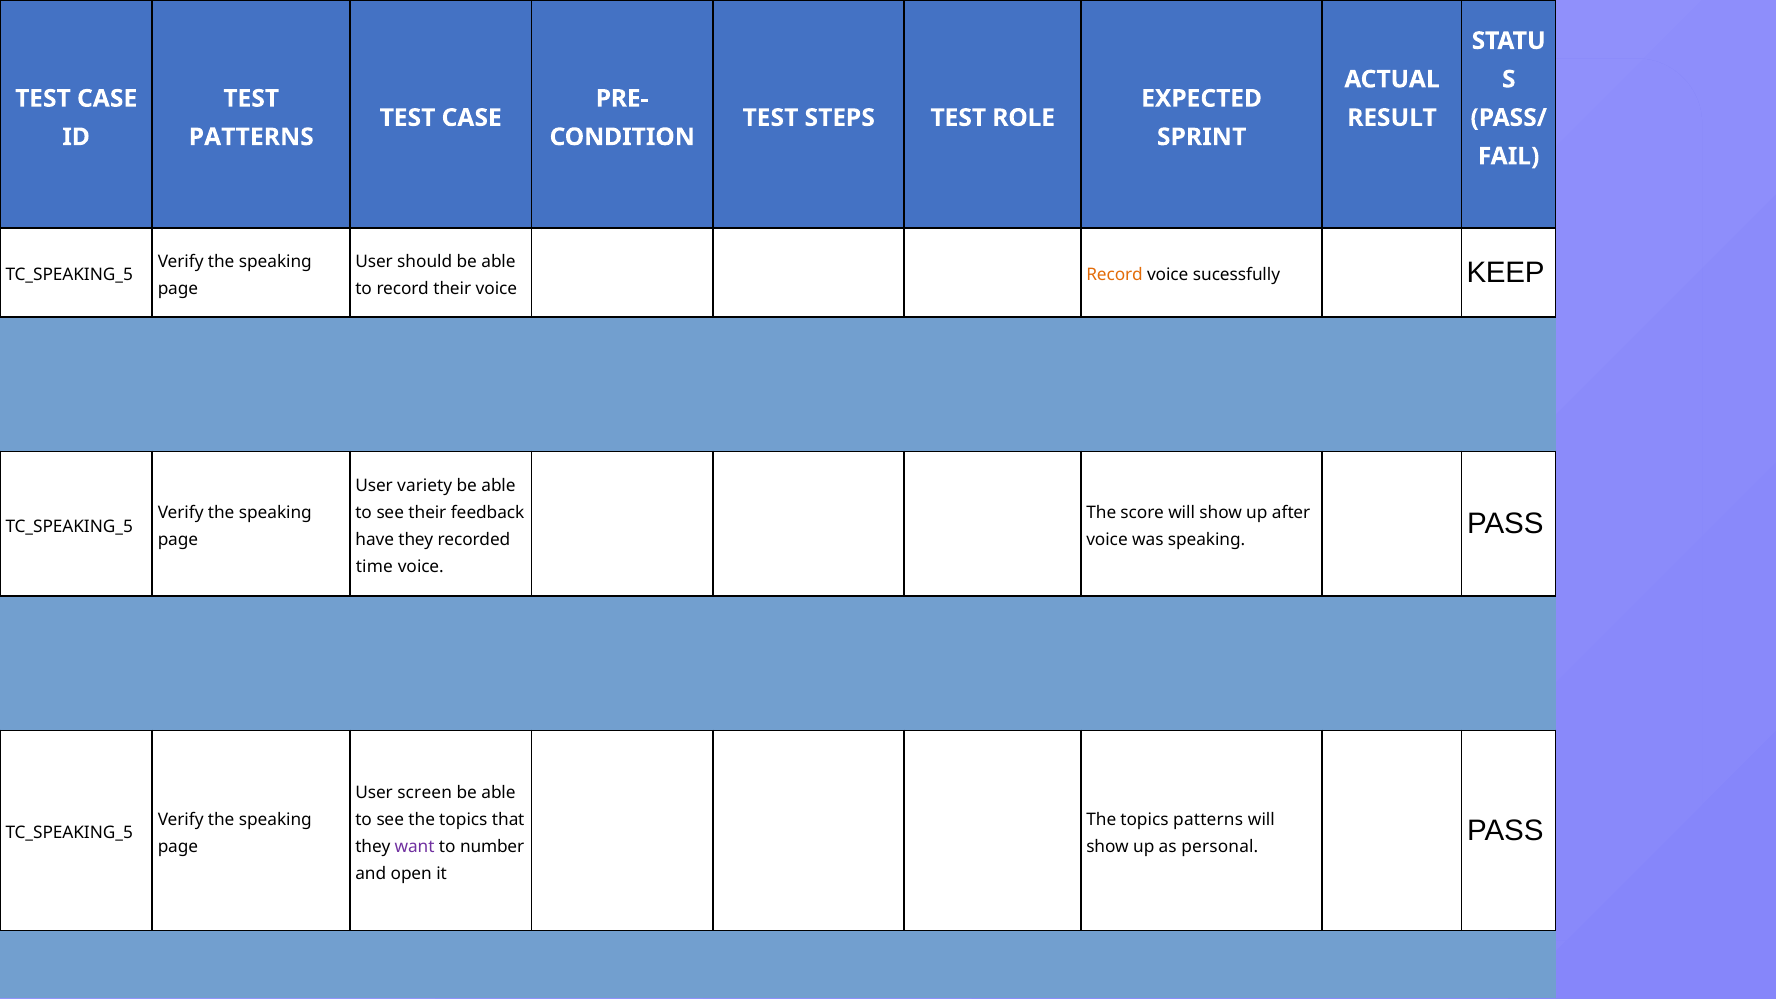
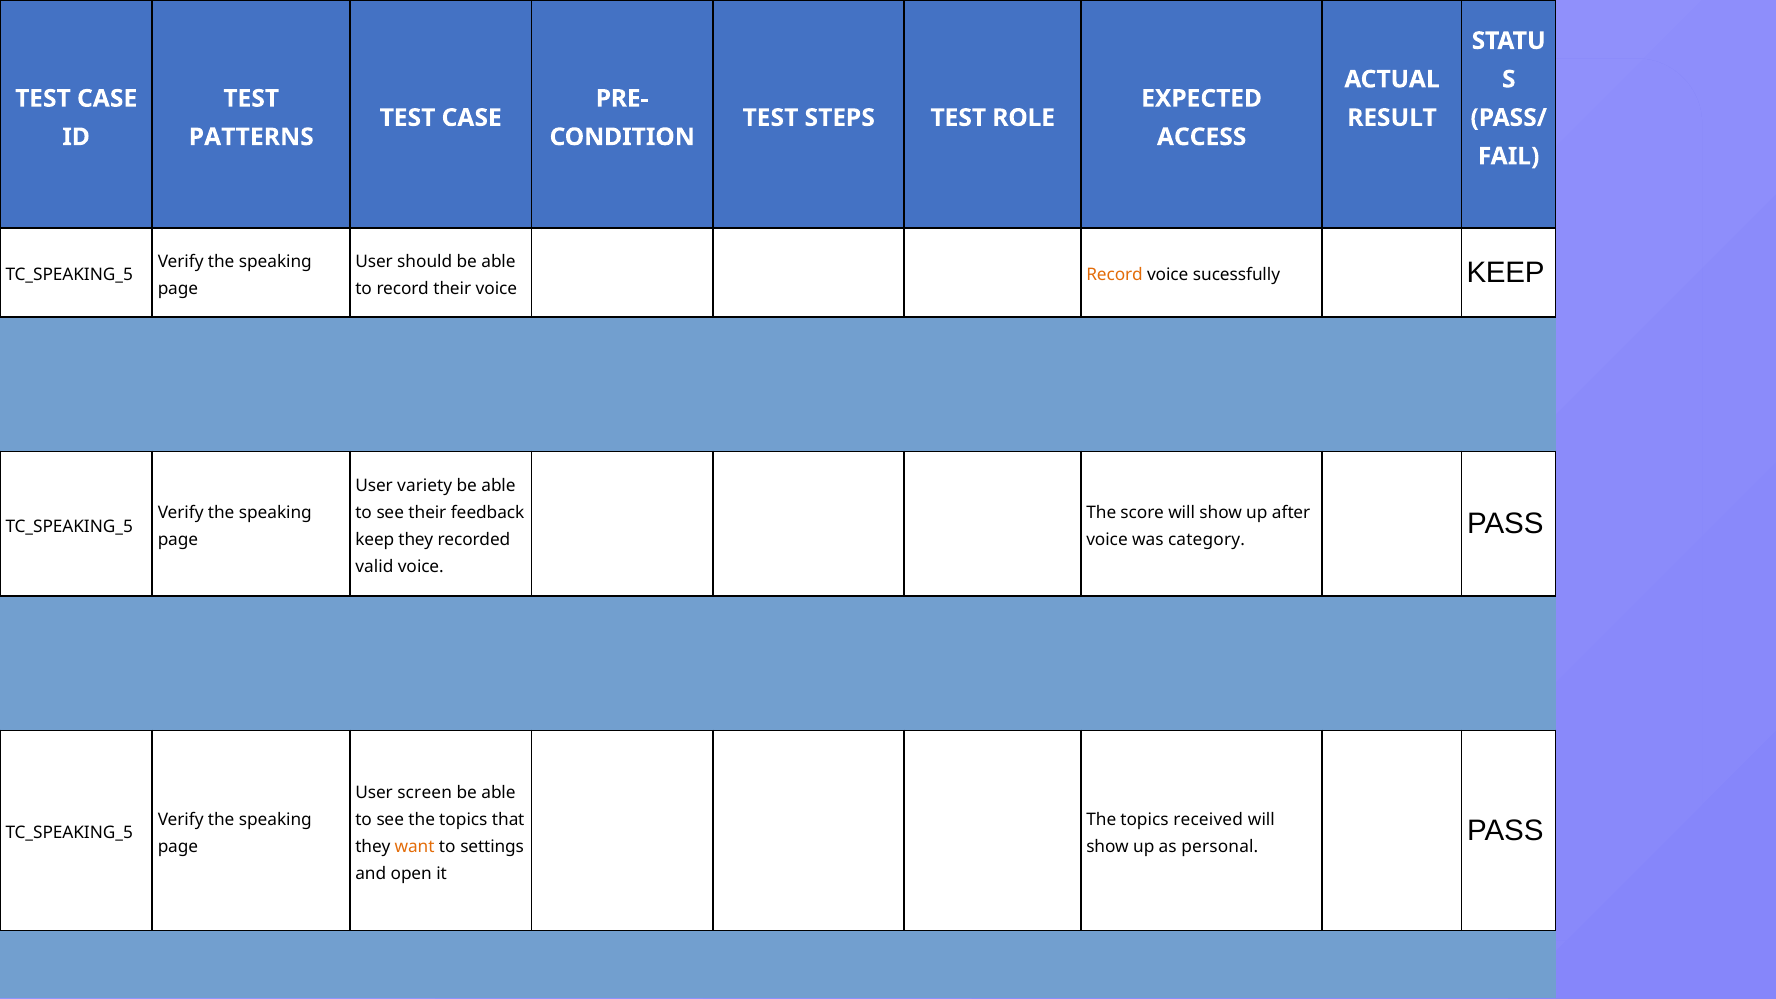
SPRINT: SPRINT -> ACCESS (1202, 137)
have: have -> keep (375, 540)
was speaking: speaking -> category (1206, 540)
time: time -> valid (374, 567)
topics patterns: patterns -> received (1208, 820)
want colour: purple -> orange (415, 847)
number: number -> settings (492, 847)
